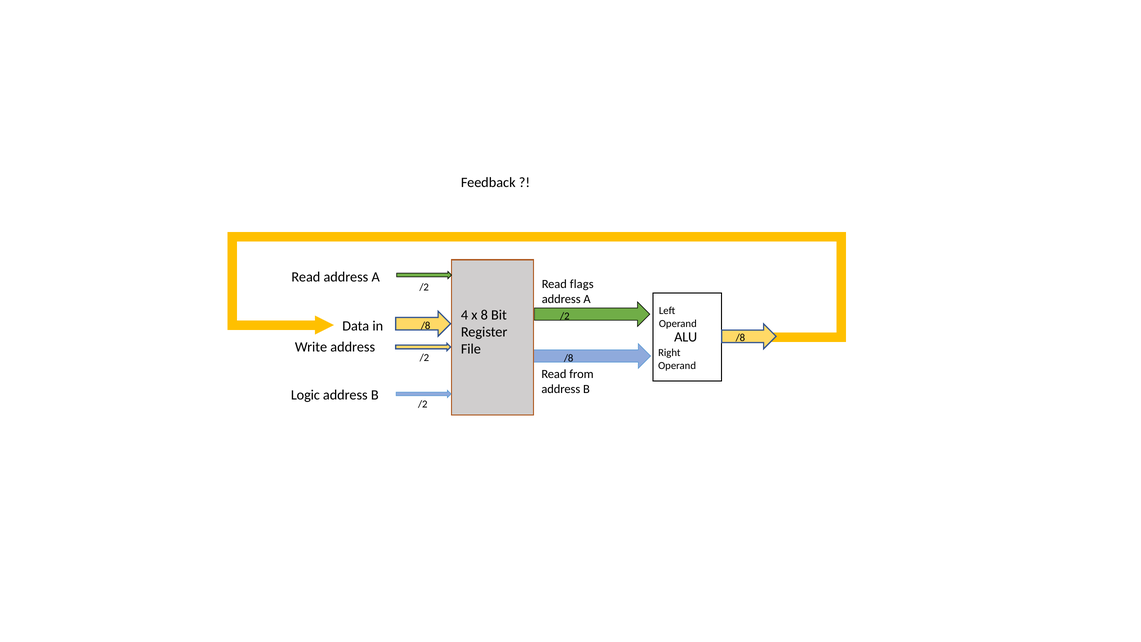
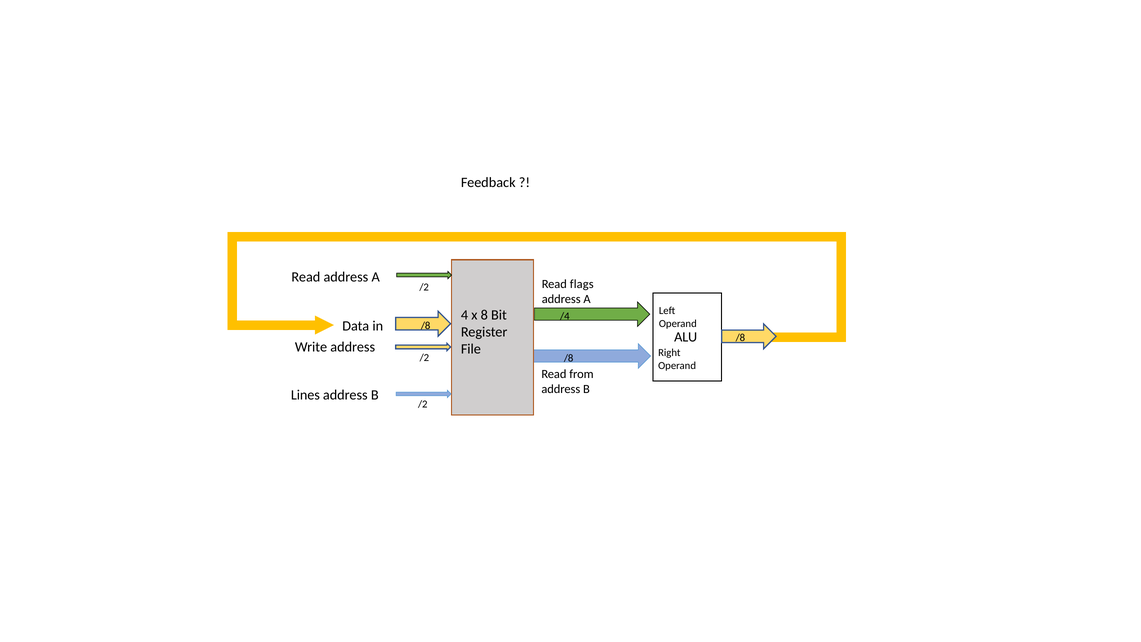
/2: /2 -> /4 (565, 316)
Logic: Logic -> Lines (305, 395)
